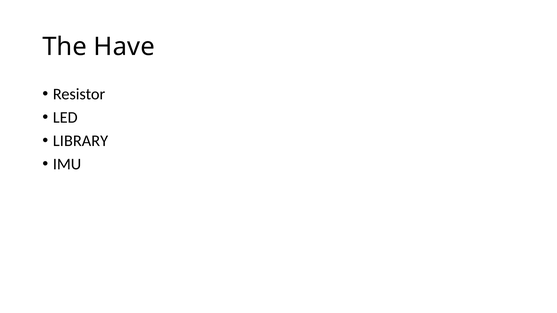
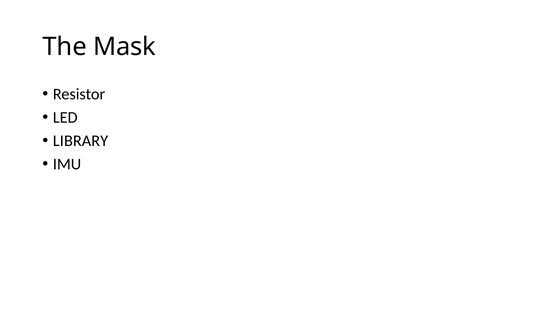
Have: Have -> Mask (124, 47)
